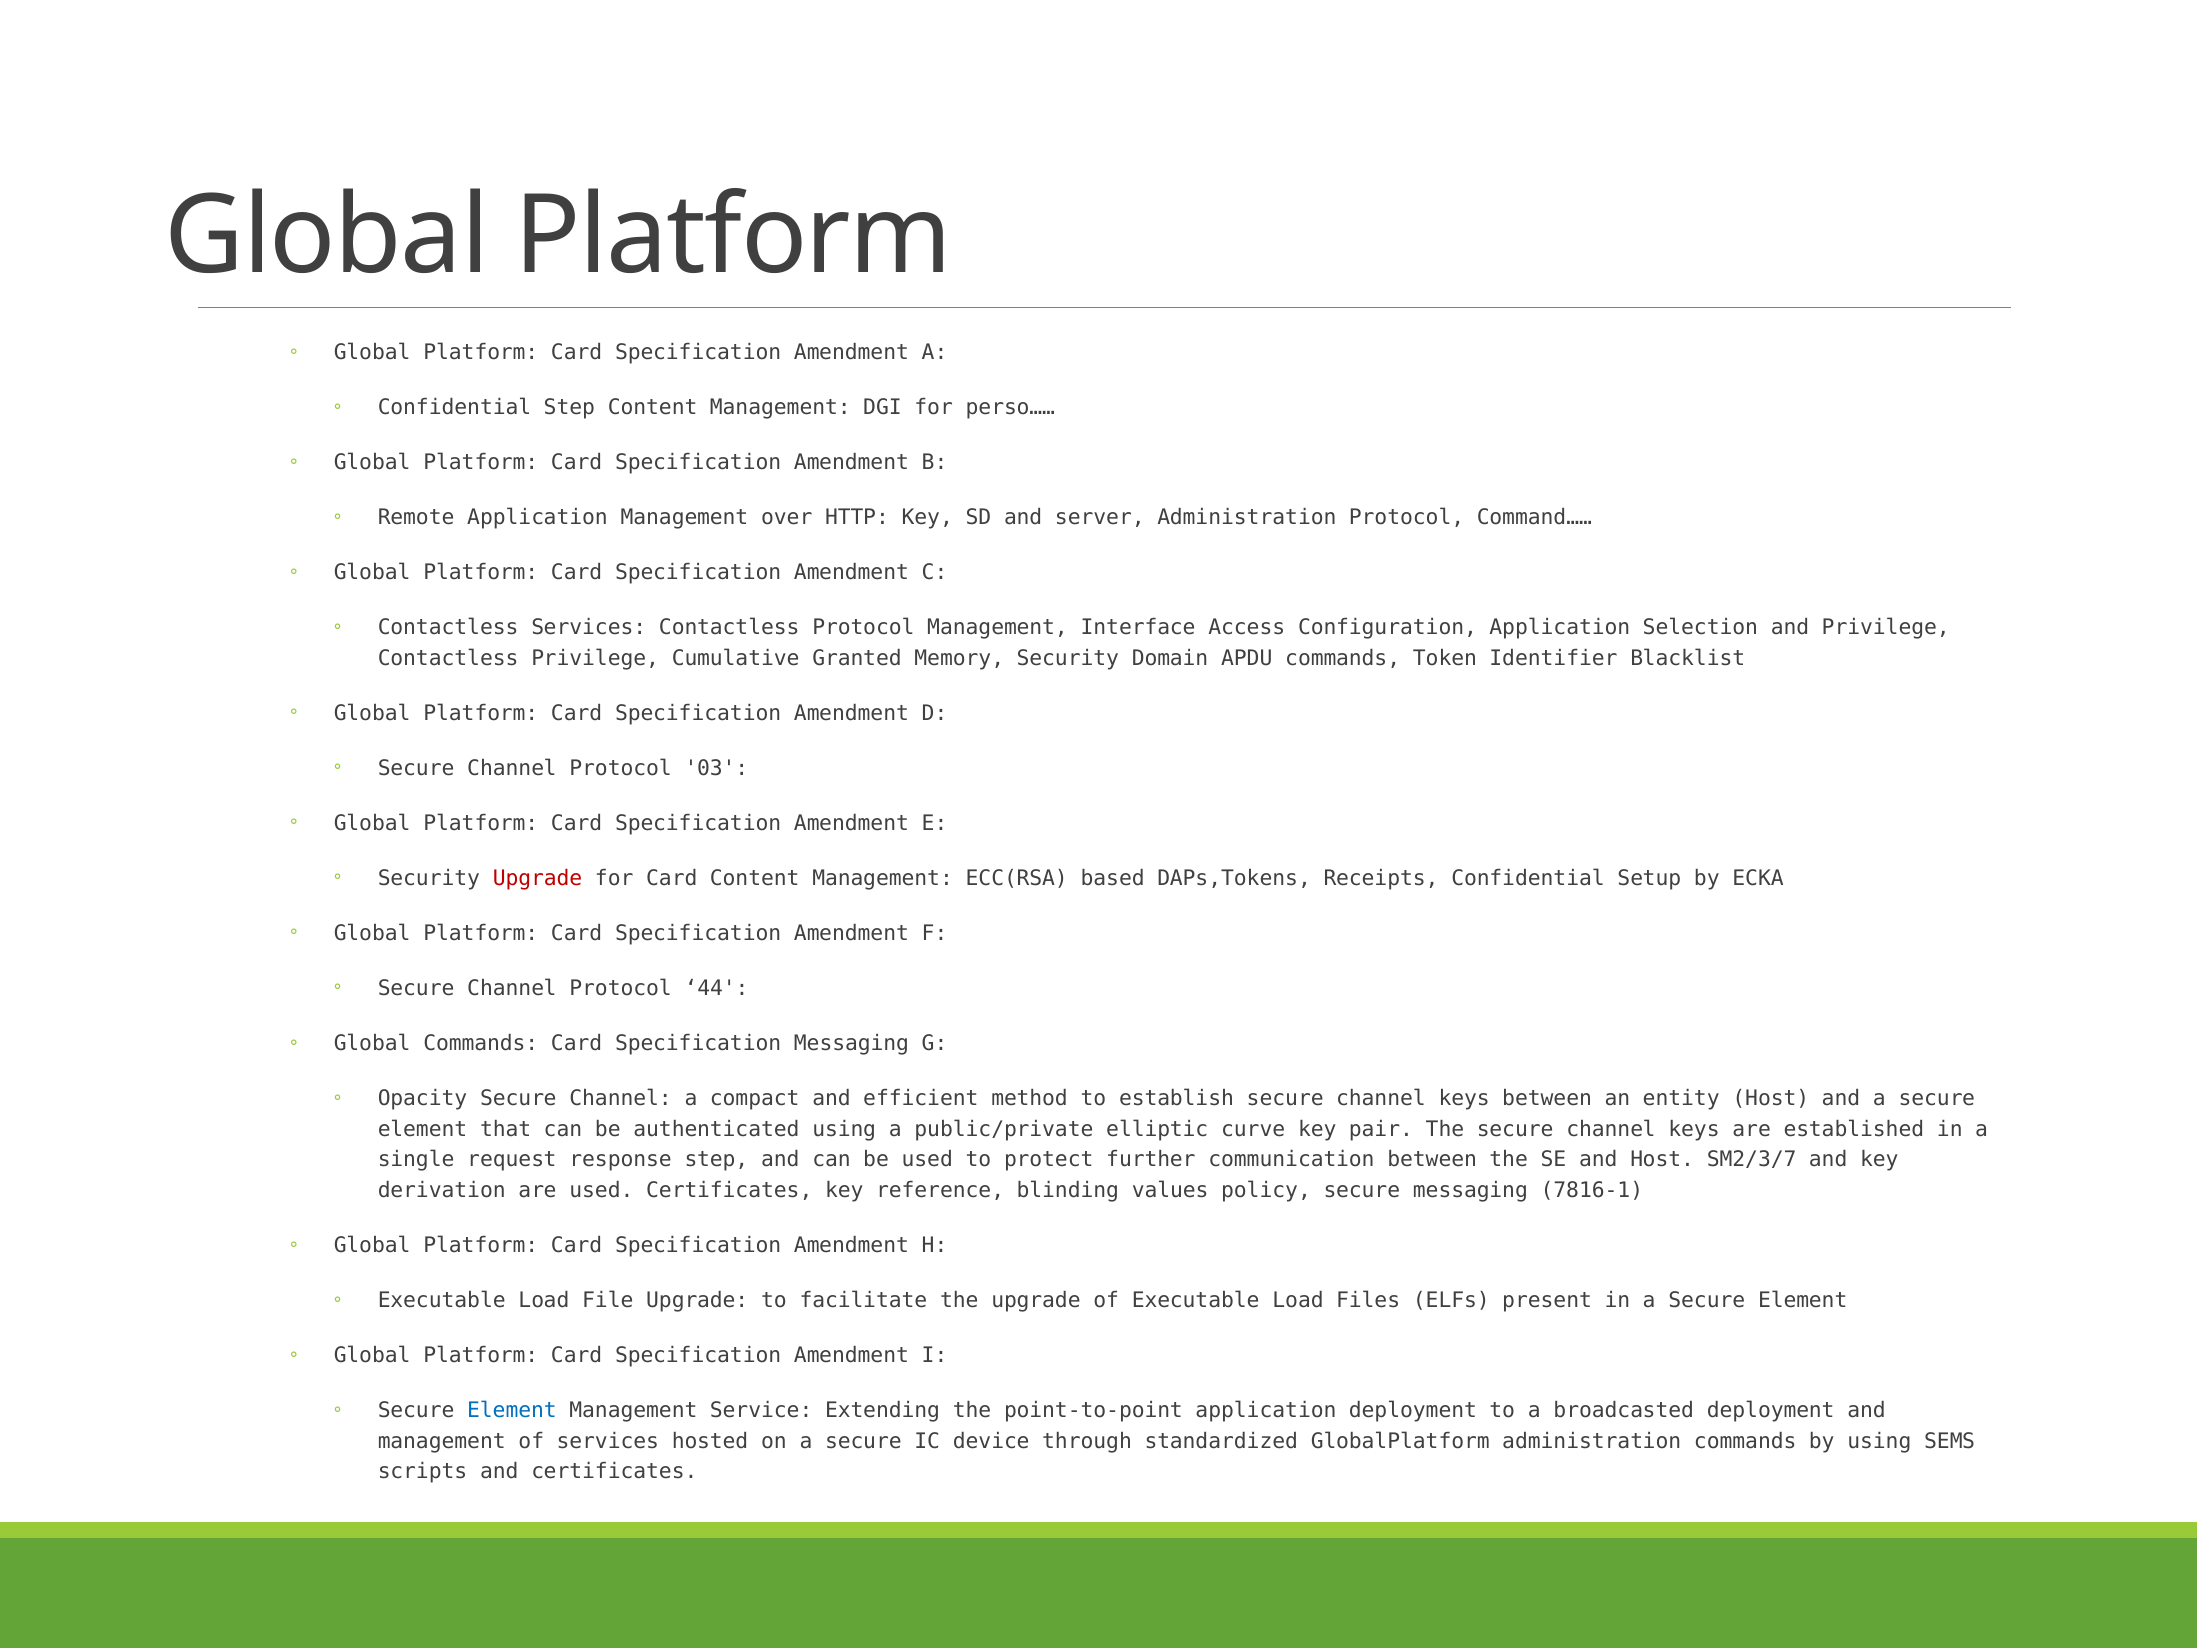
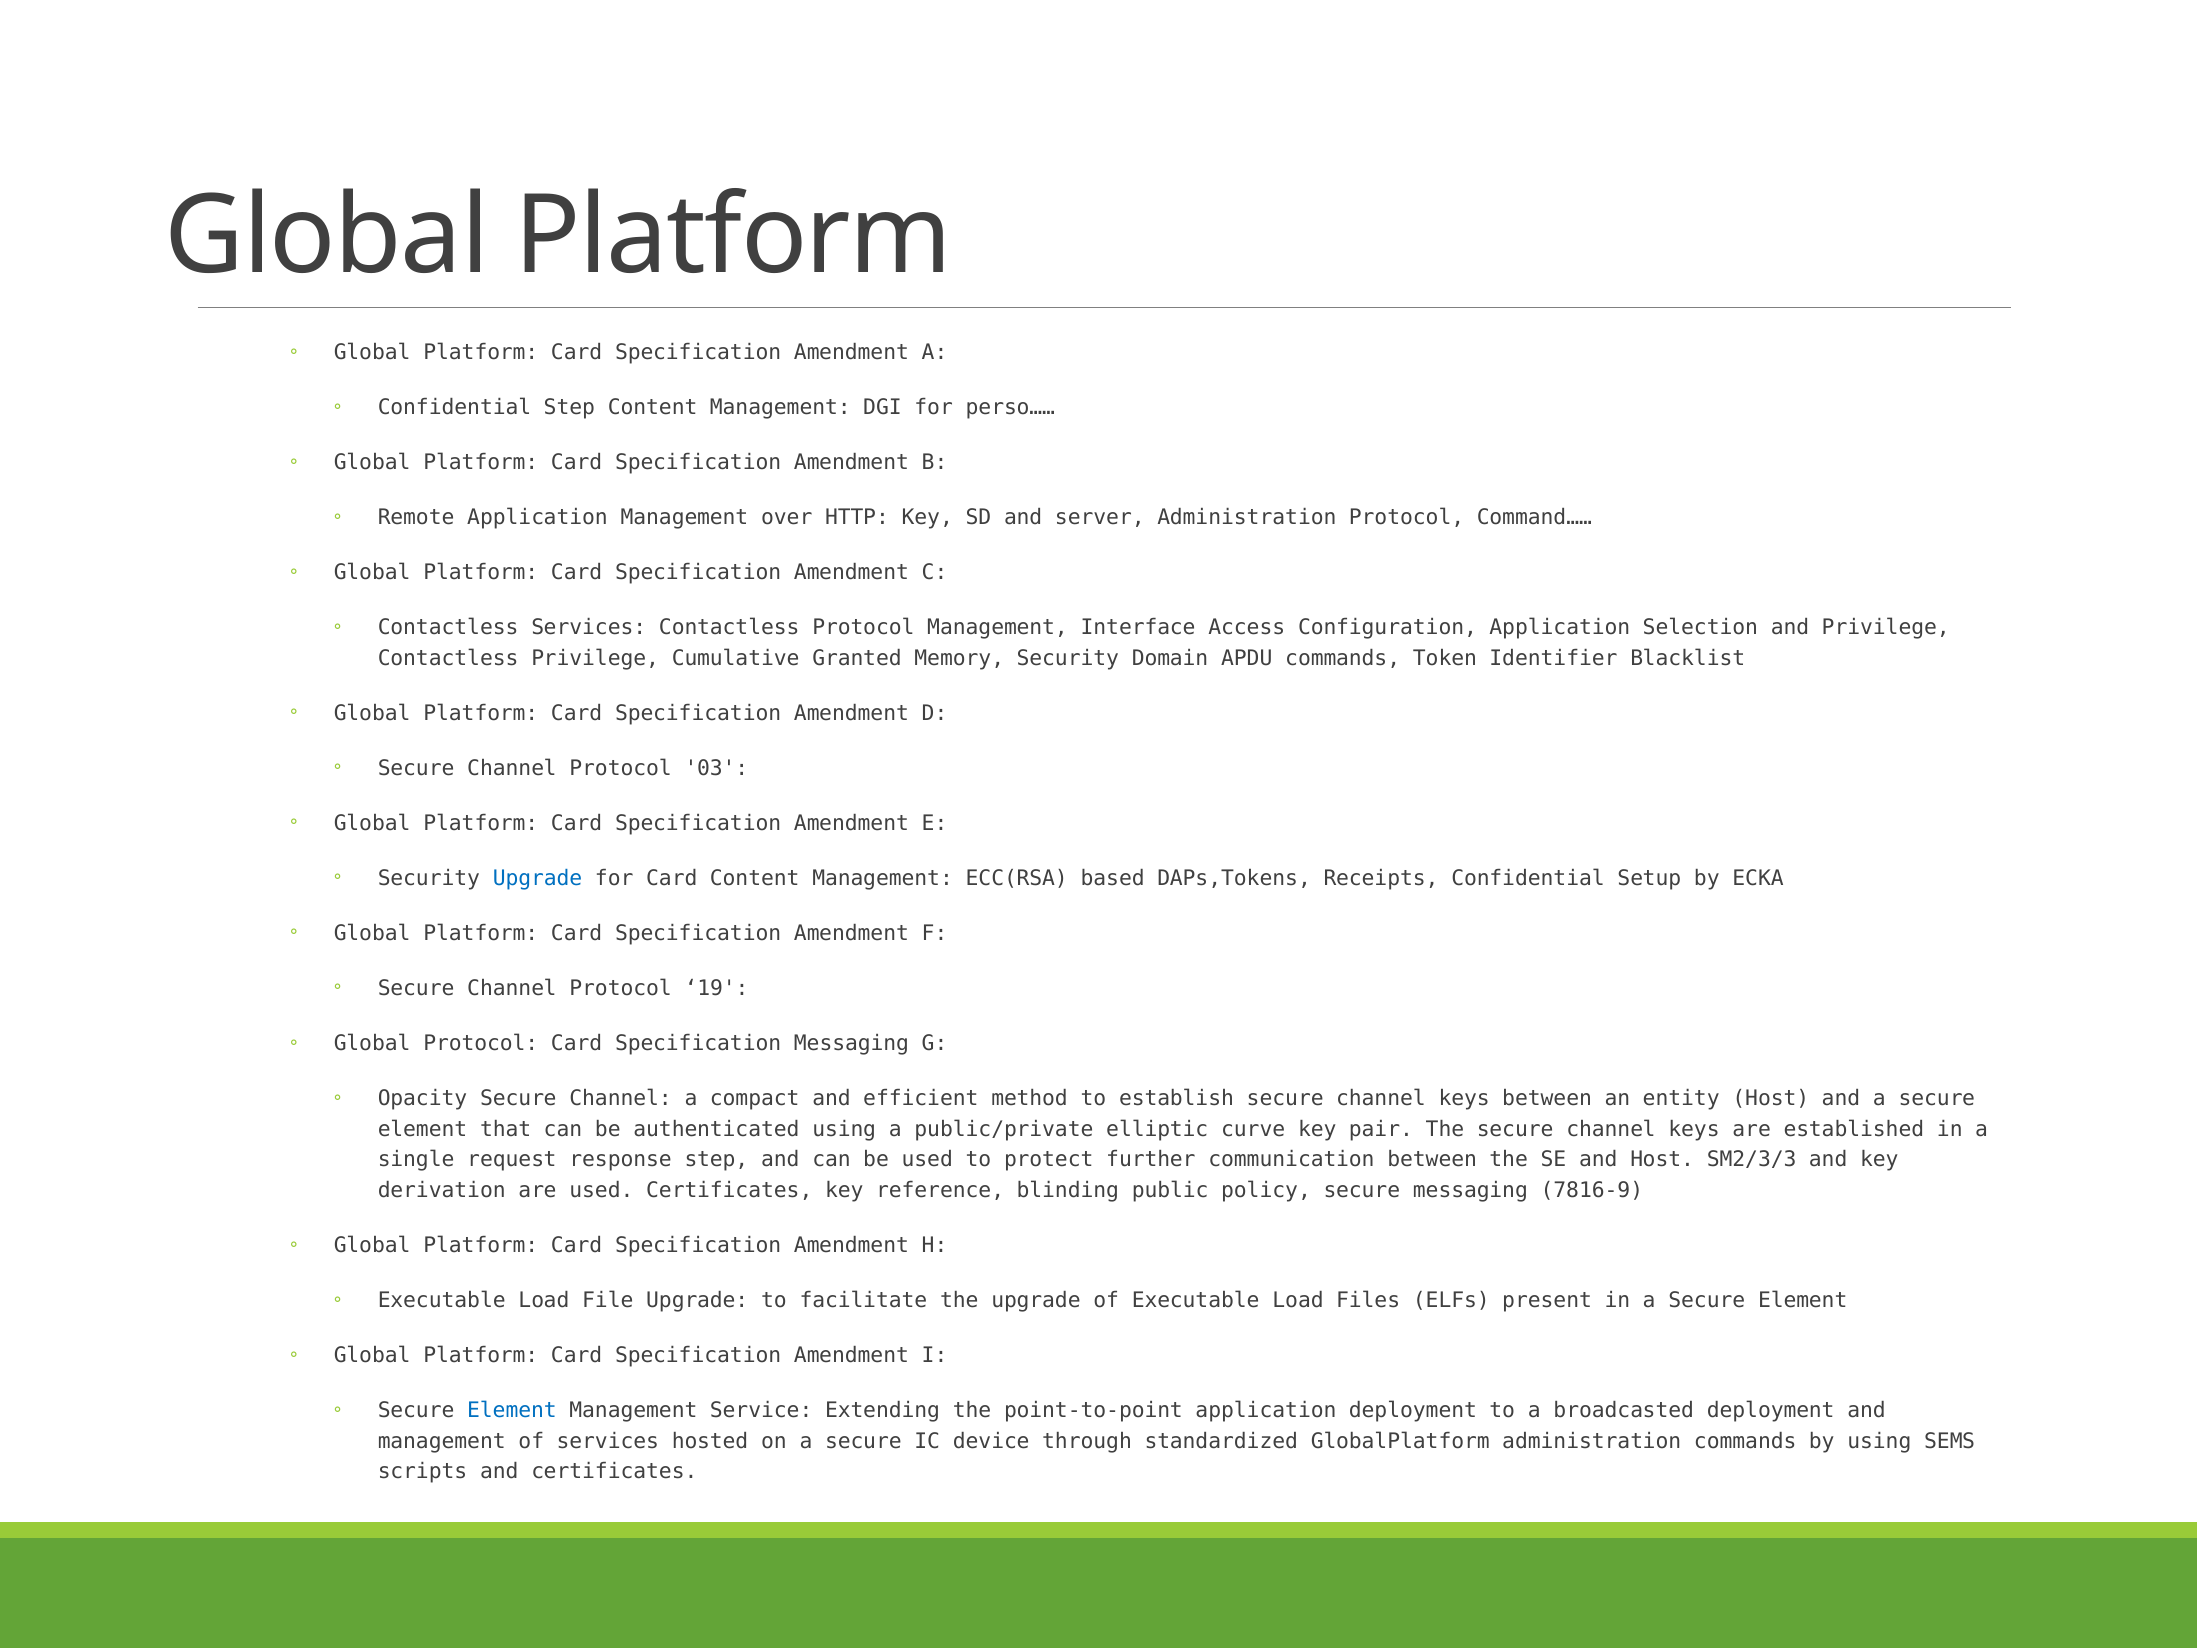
Upgrade colour: red -> blue (538, 878)
44: 44 -> 19 (717, 988)
Global Commands: Commands -> Protocol (481, 1043)
SM2/3/7: SM2/3/7 -> SM2/3/3 (1752, 1160)
values: values -> public (1170, 1190)
7816-1: 7816-1 -> 7816-9 (1592, 1190)
